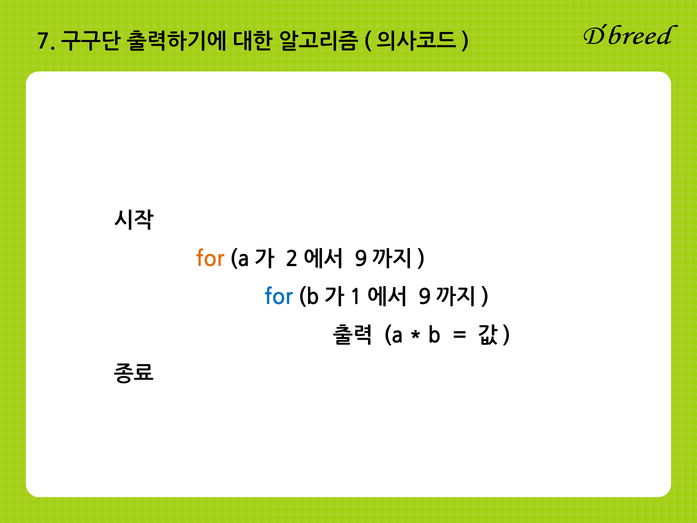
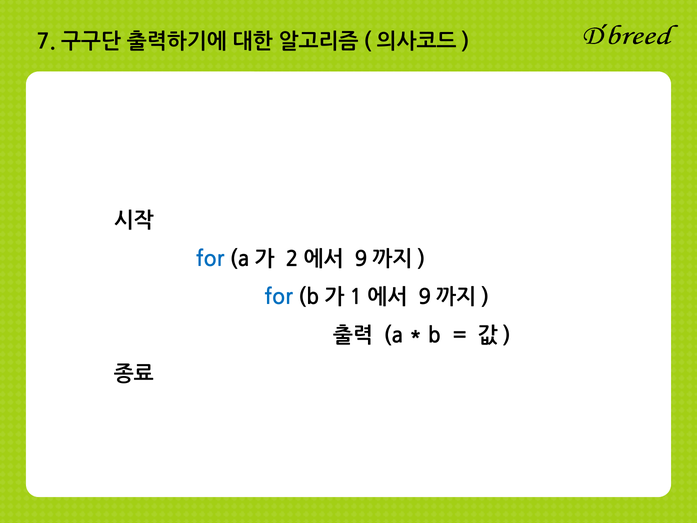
for colour: orange -> blue (210, 259)
